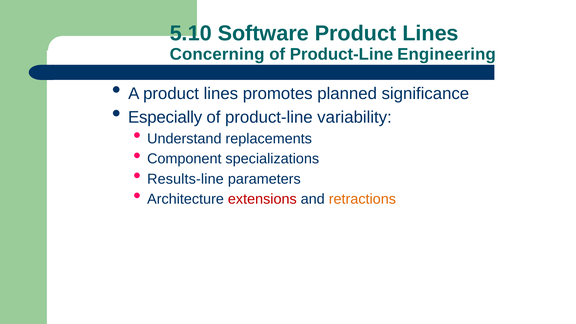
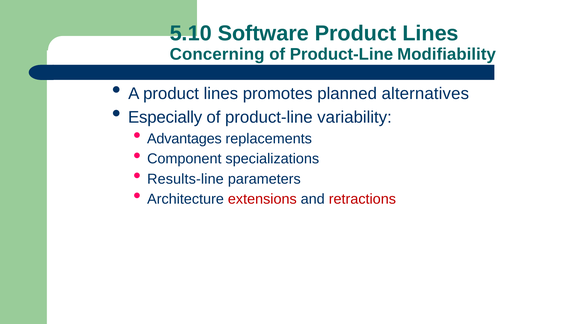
Engineering: Engineering -> Modifiability (447, 54)
significance: significance -> alternatives (425, 94)
Understand: Understand -> Advantages (184, 139)
retractions colour: orange -> red (362, 199)
